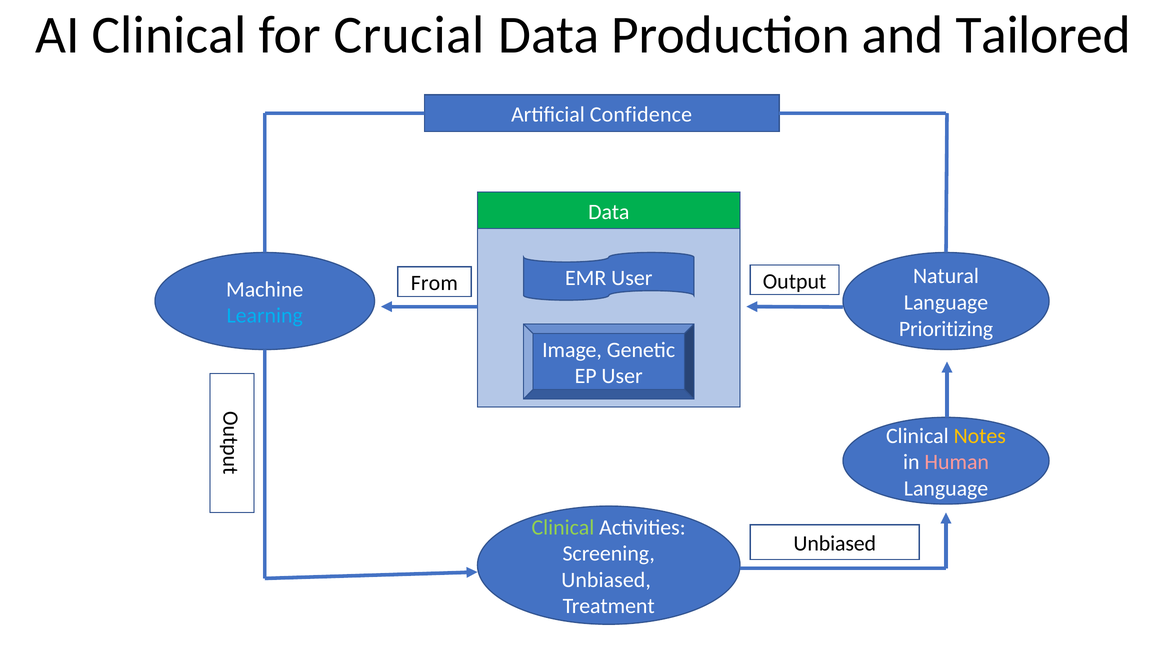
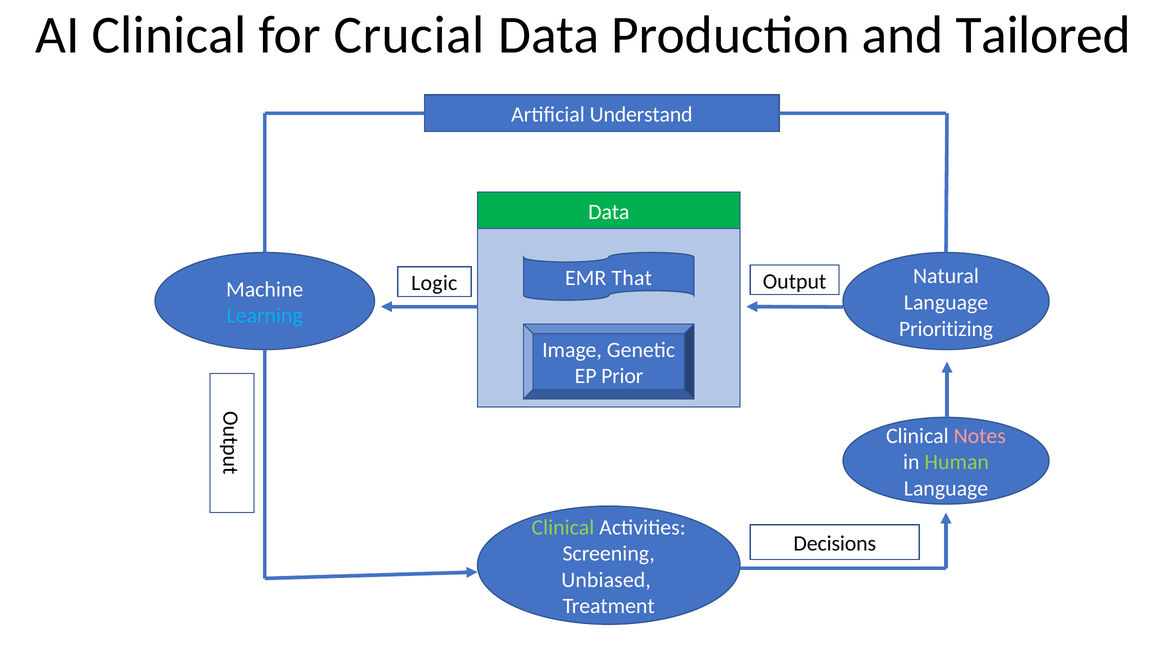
Confidence: Confidence -> Understand (641, 115)
EMR User: User -> That (632, 278)
From: From -> Logic (434, 283)
EP User: User -> Prior (622, 376)
Notes colour: yellow -> pink (980, 436)
Human colour: pink -> light green (957, 462)
Unbiased: Unbiased -> Decisions (835, 543)
